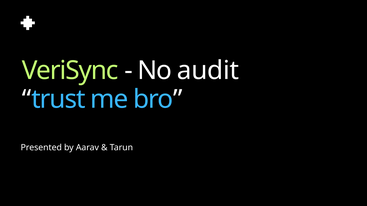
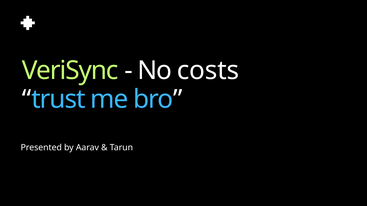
audit: audit -> costs (208, 71)
